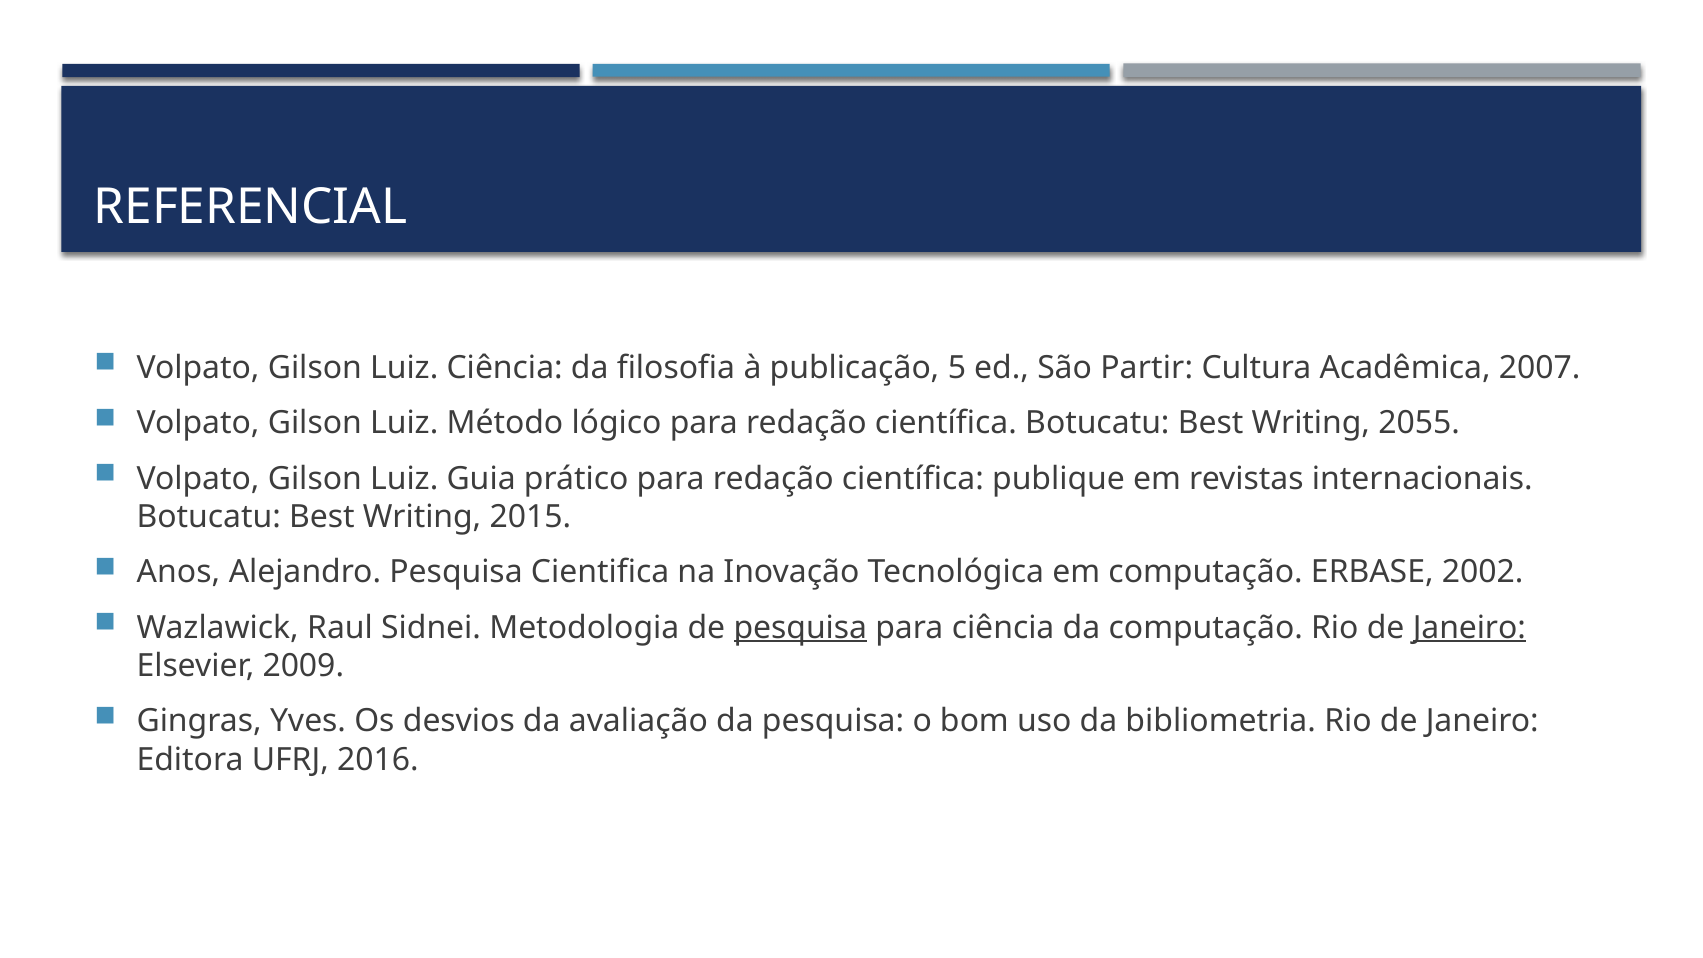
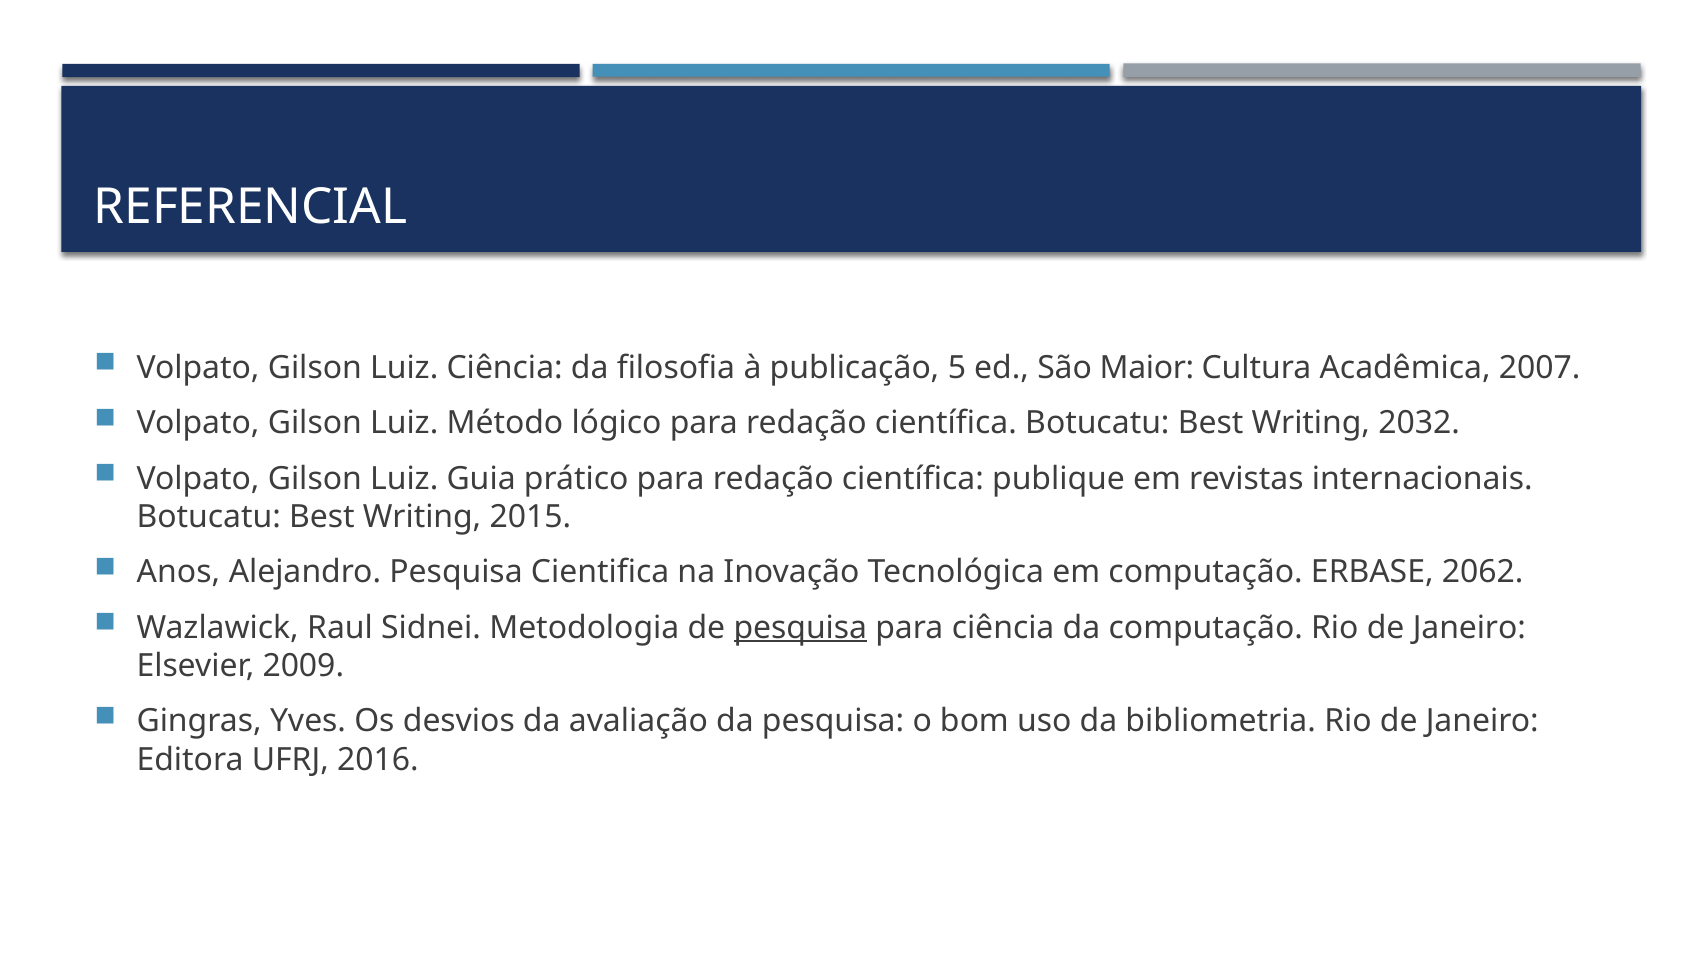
Partir: Partir -> Maior (1147, 368)
2055: 2055 -> 2032 (1419, 423)
2002: 2002 -> 2062 (1483, 572)
Janeiro underline: present -> none (1469, 628)
